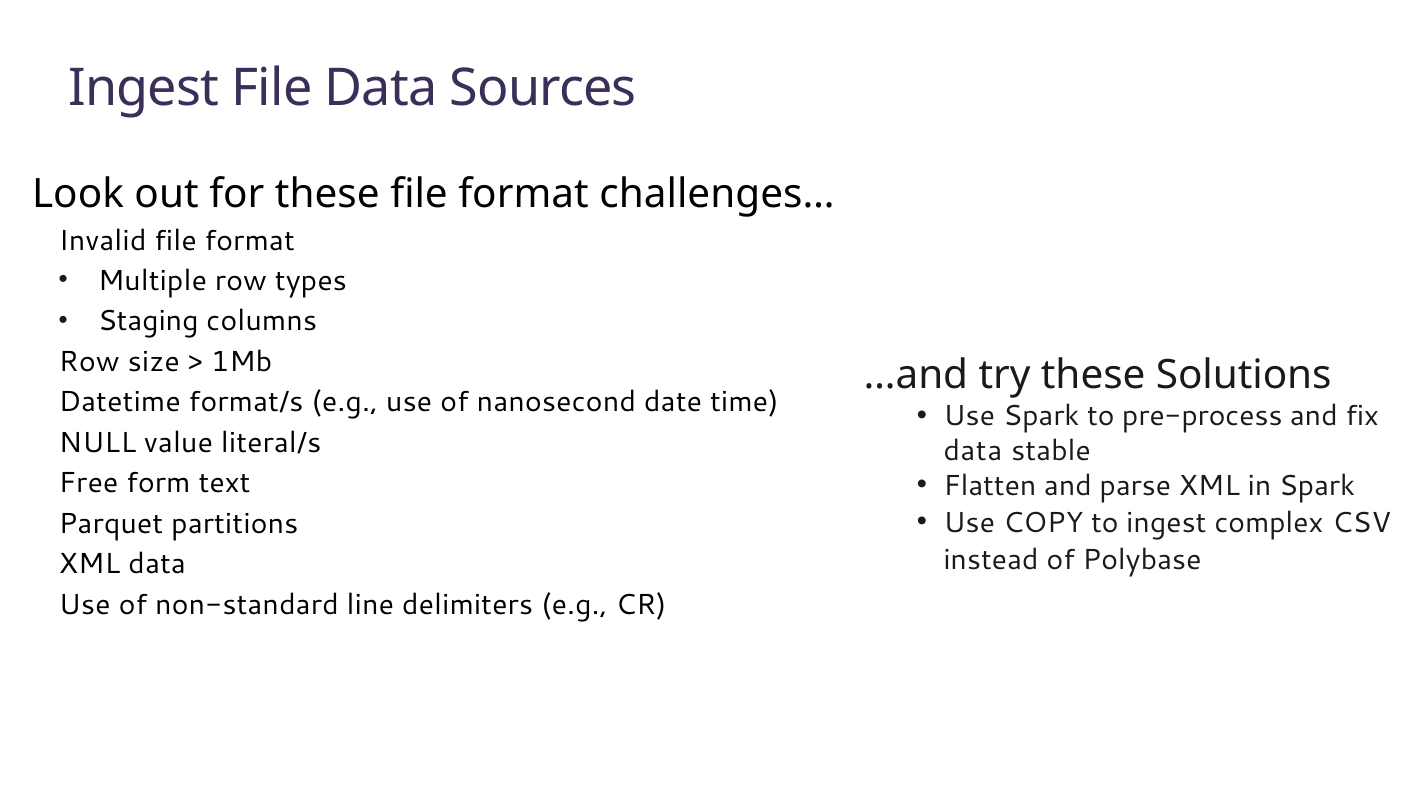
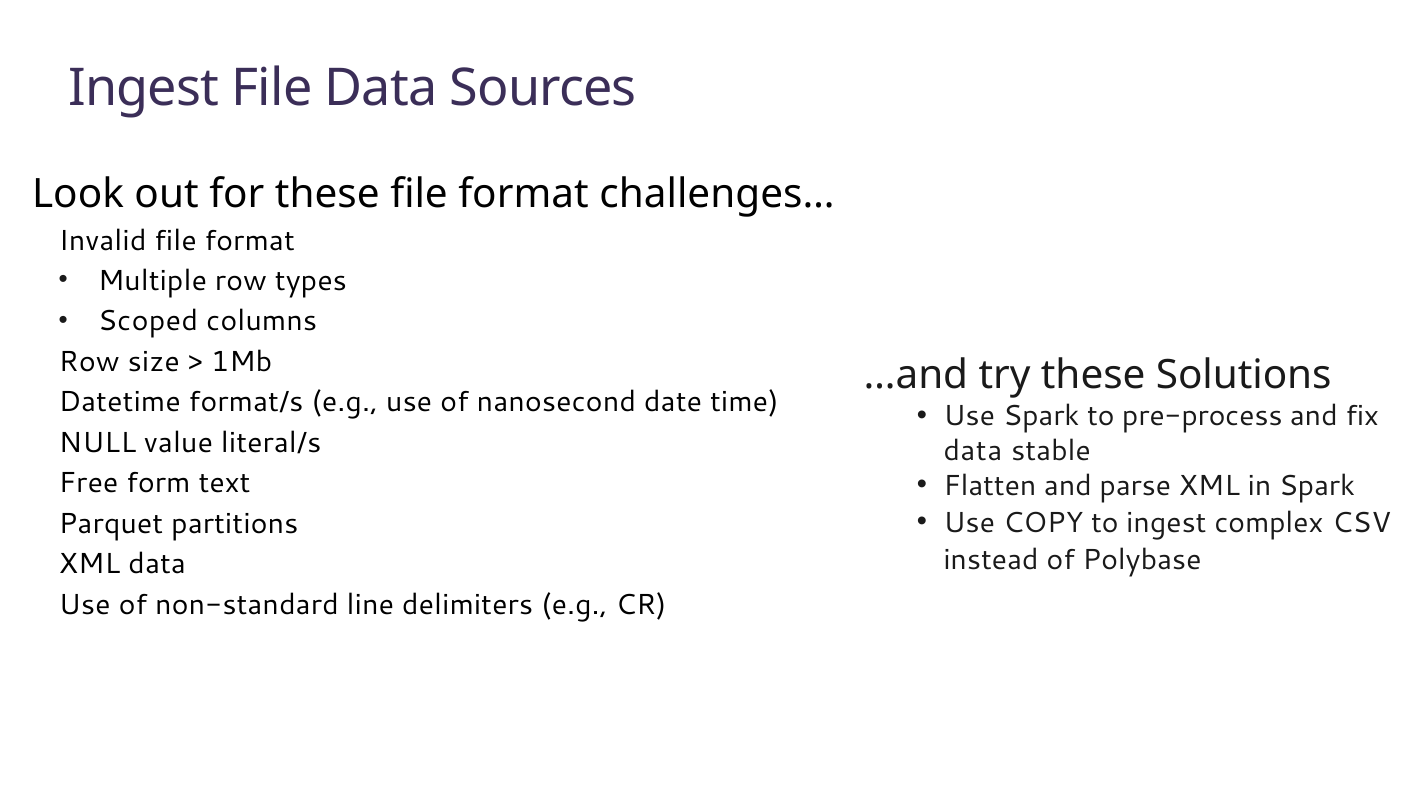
Staging: Staging -> Scoped (148, 321)
